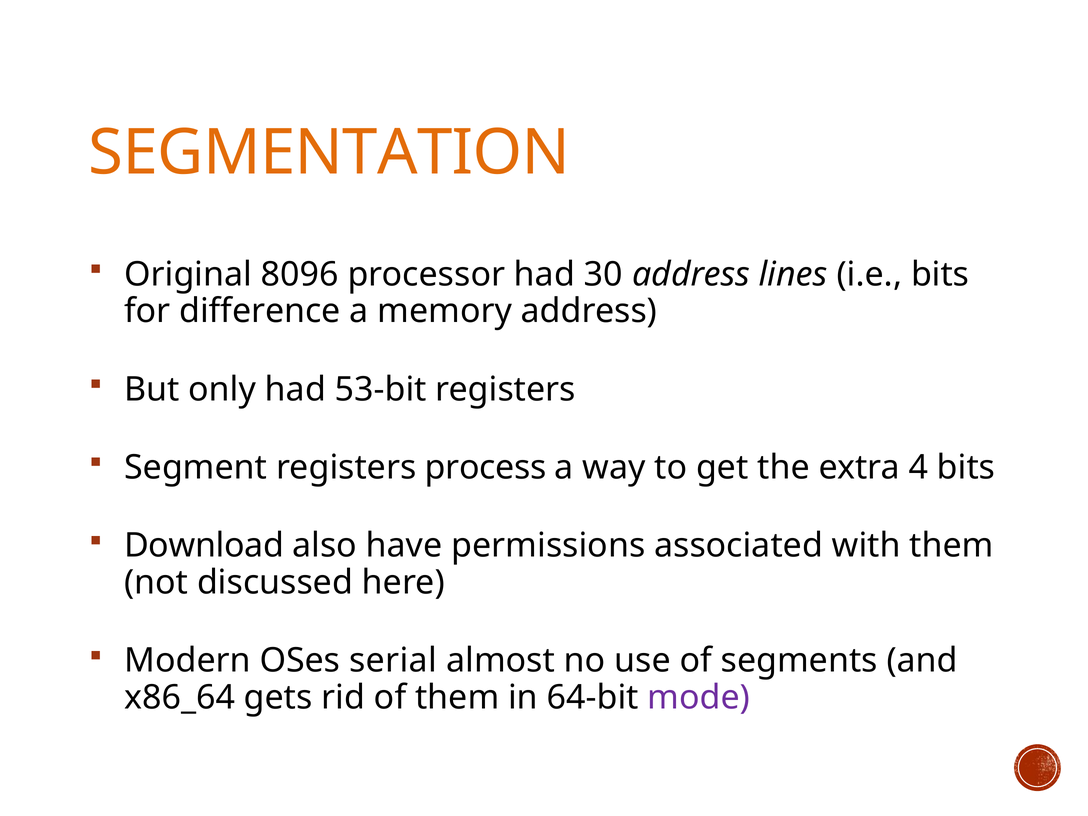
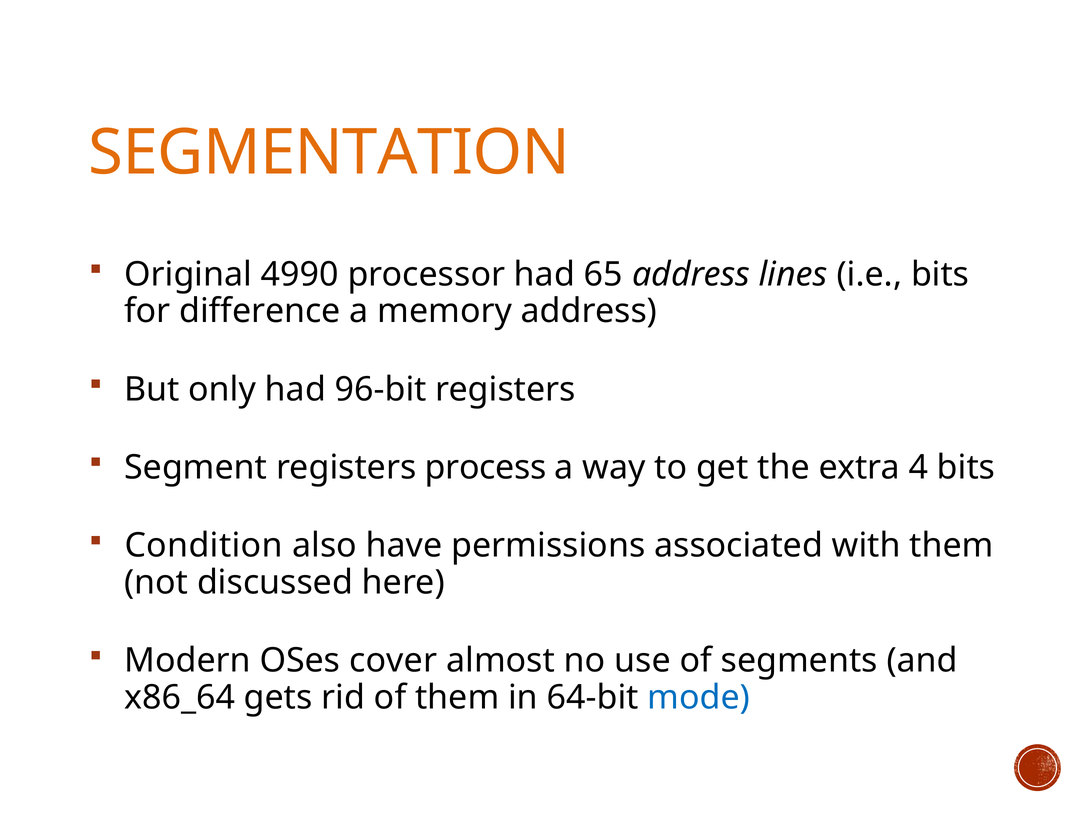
8096: 8096 -> 4990 (300, 274)
30: 30 -> 65 (603, 274)
53-bit: 53-bit -> 96-bit (381, 389)
Download: Download -> Condition (204, 546)
serial: serial -> cover (393, 661)
mode colour: purple -> blue (699, 697)
